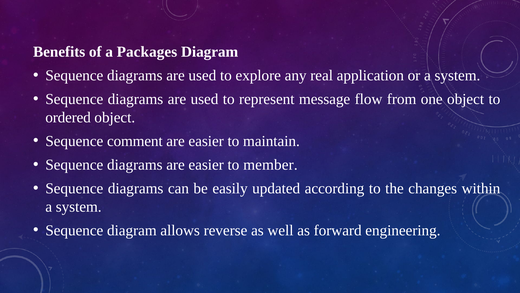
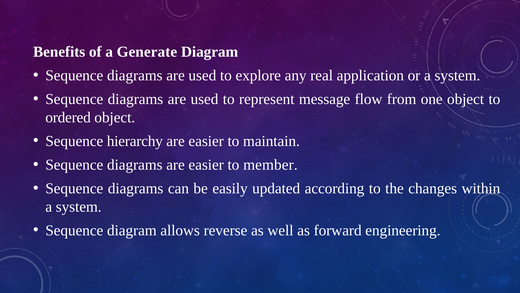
Packages: Packages -> Generate (147, 52)
comment: comment -> hierarchy (135, 141)
